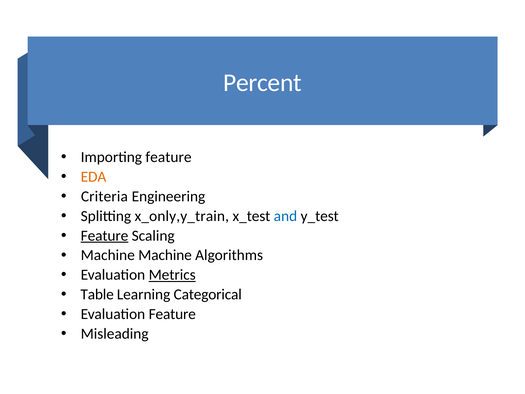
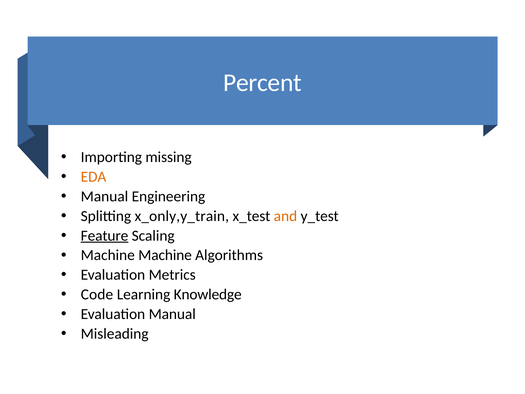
Importing feature: feature -> missing (169, 157)
Criteria: Criteria -> Manual (104, 196)
and colour: blue -> orange (285, 216)
Metrics underline: present -> none (172, 275)
Table: Table -> Code (97, 294)
Categorical: Categorical -> Knowledge (208, 294)
Evaluation Feature: Feature -> Manual (172, 314)
